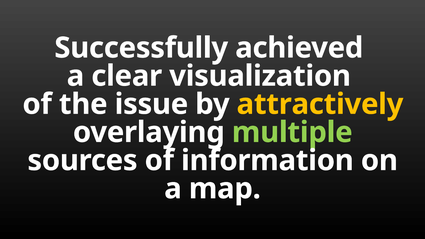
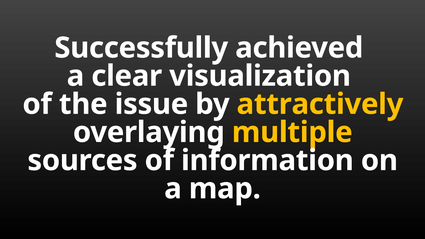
multiple colour: light green -> yellow (292, 132)
